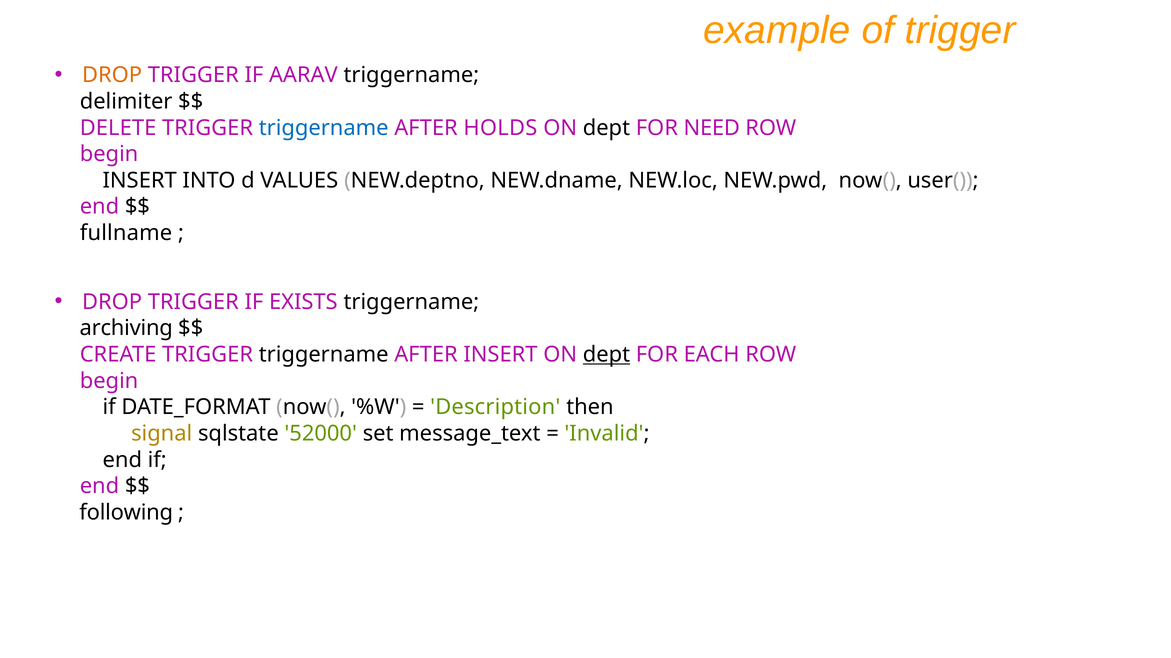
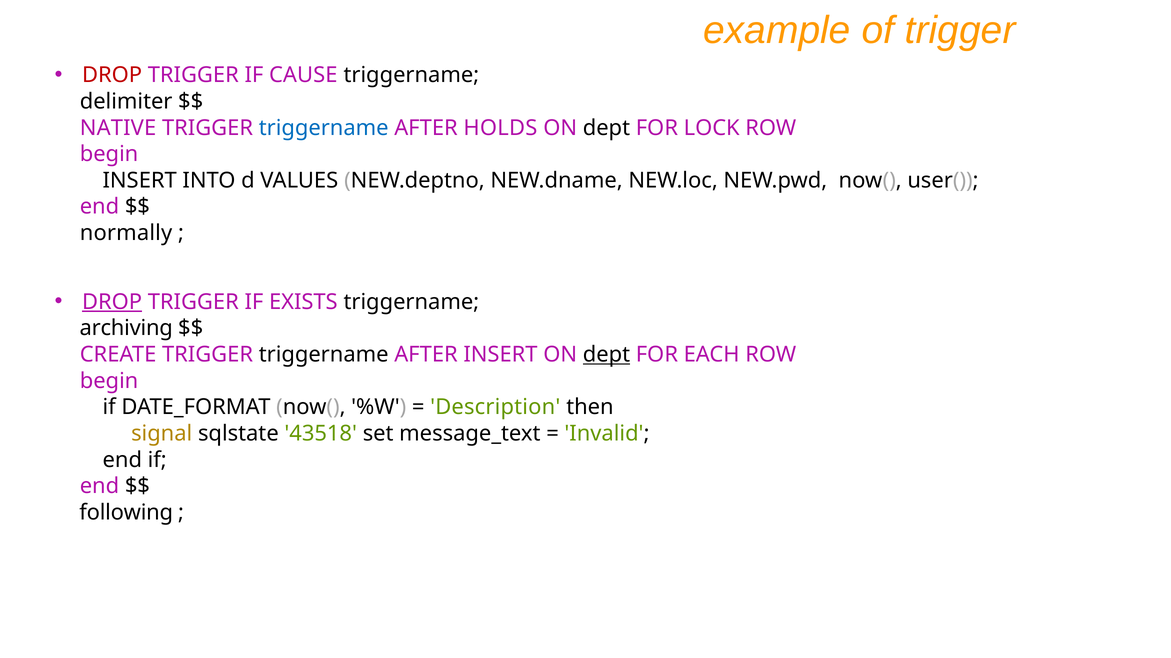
DROP colour: orange -> red (112, 75)
AARAV: AARAV -> CAUSE (303, 75)
DELETE: DELETE -> NATIVE (118, 128)
NEED: NEED -> LOCK (712, 128)
fullname: fullname -> normally (126, 233)
DROP underline: none -> present (112, 302)
52000: 52000 -> 43518 (321, 434)
